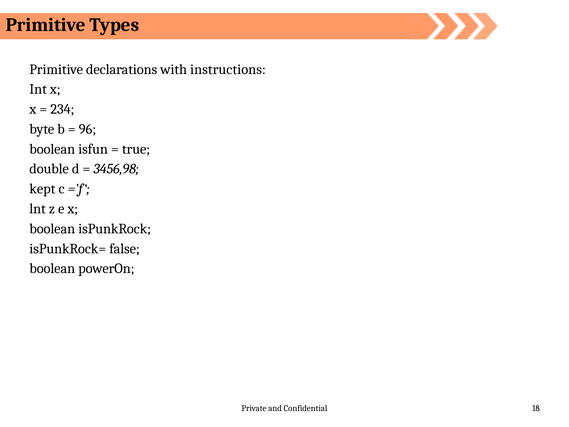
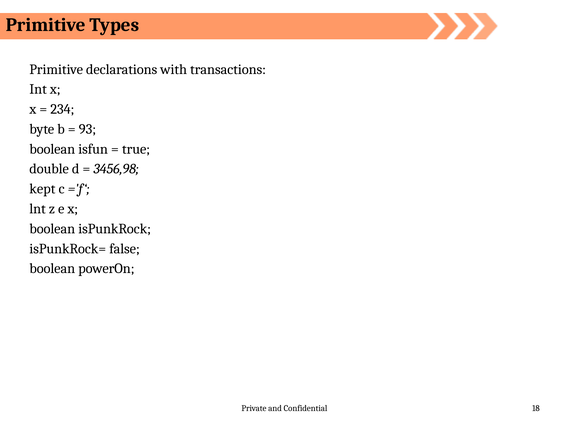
instructions: instructions -> transactions (228, 69)
96: 96 -> 93 (87, 129)
